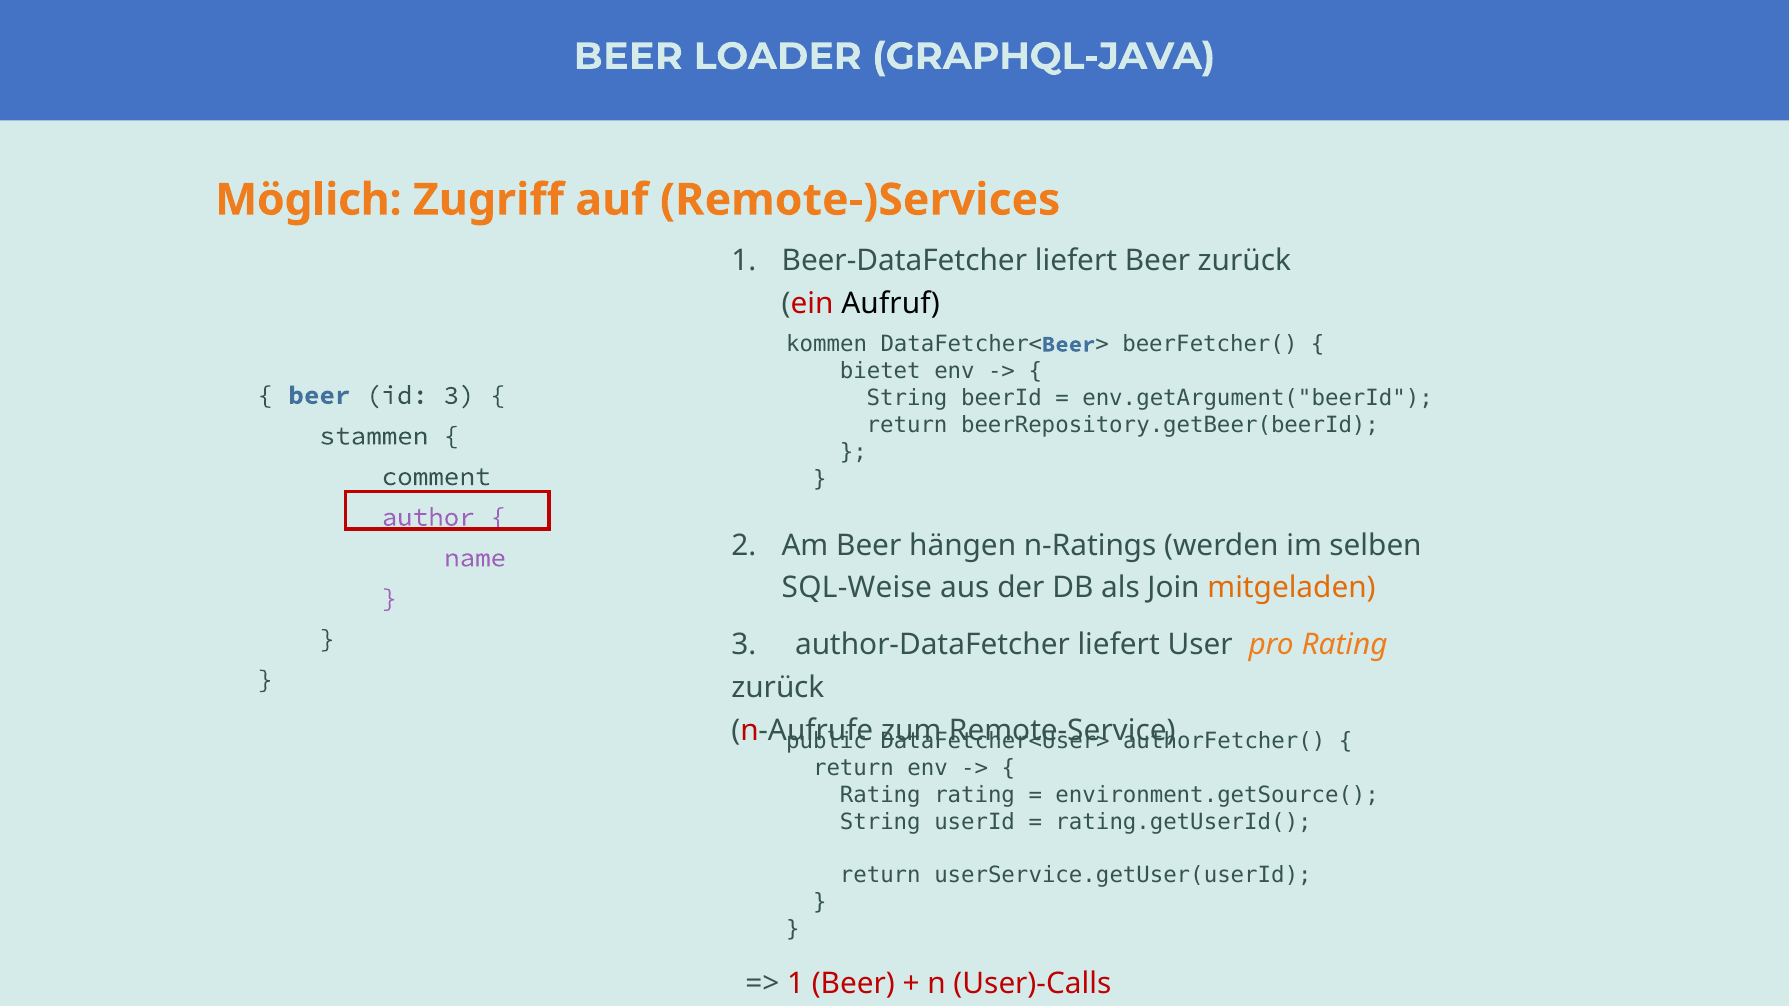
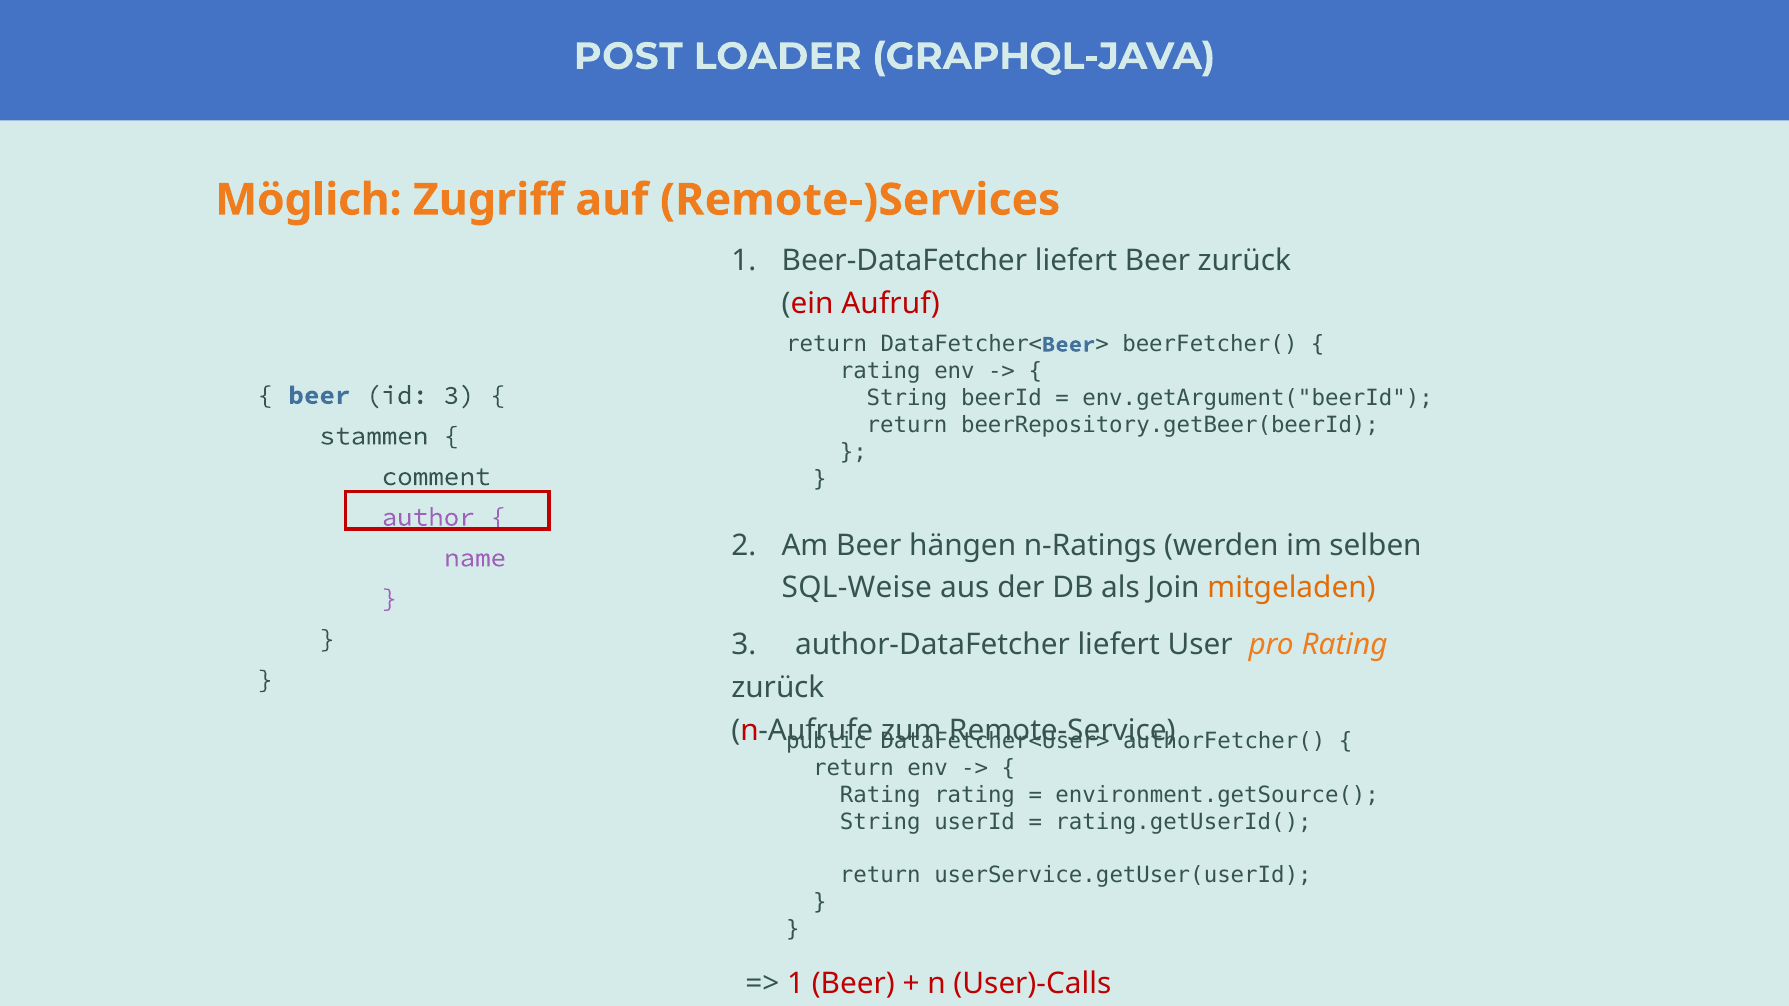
BEER: BEER -> POST (628, 56)
Aufruf colour: black -> red (891, 303)
kommen: kommen -> return (827, 344)
bietet: bietet -> rating (880, 371)
